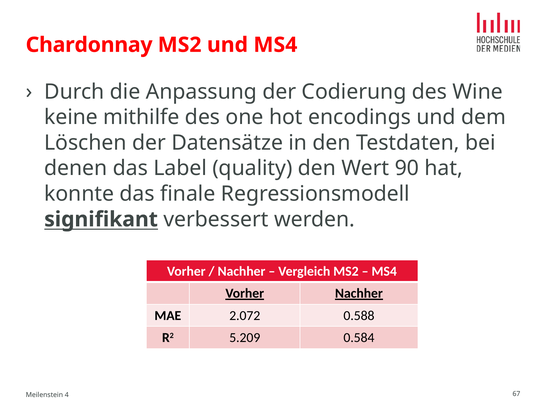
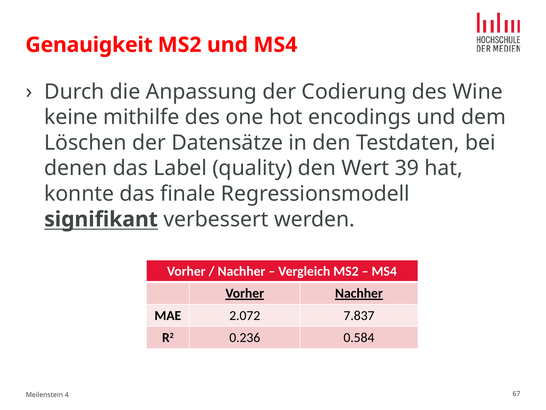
Chardonnay: Chardonnay -> Genauigkeit (89, 45)
90: 90 -> 39 (407, 168)
0.588: 0.588 -> 7.837 (359, 315)
5.209: 5.209 -> 0.236 (245, 337)
